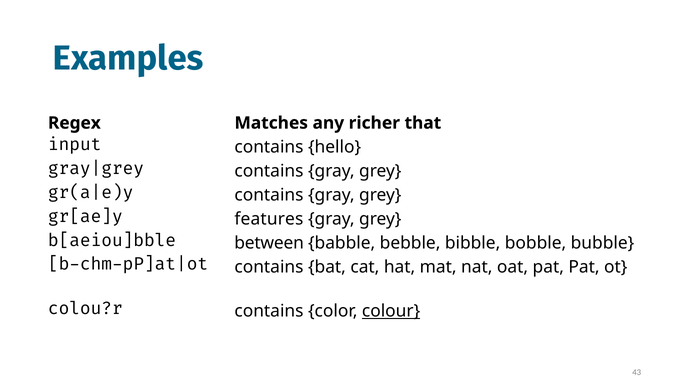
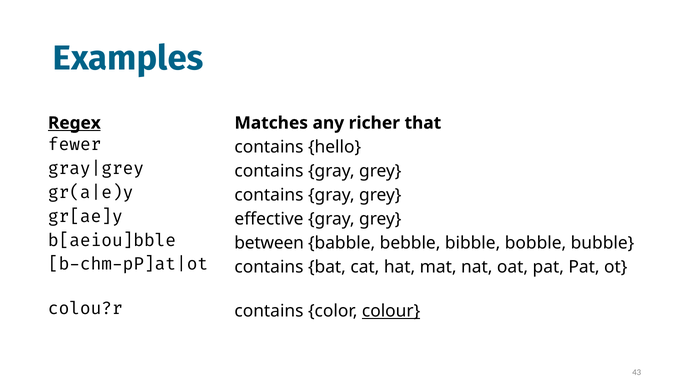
Regex underline: none -> present (74, 123)
input: input -> fewer (75, 145)
features: features -> effective (269, 219)
